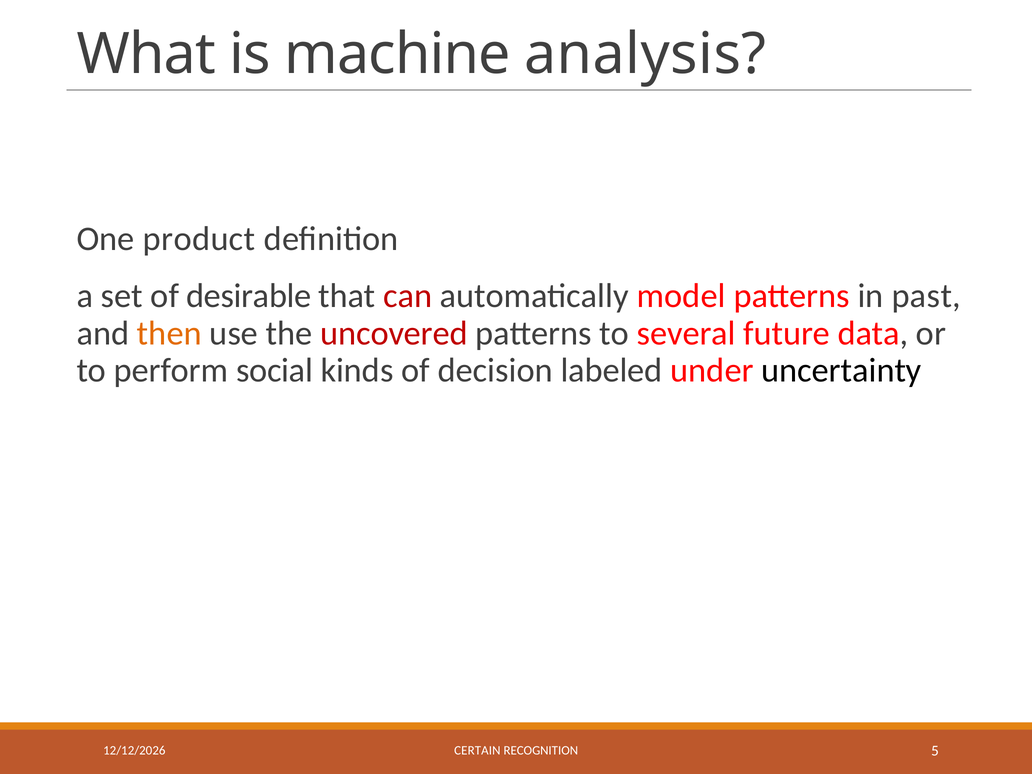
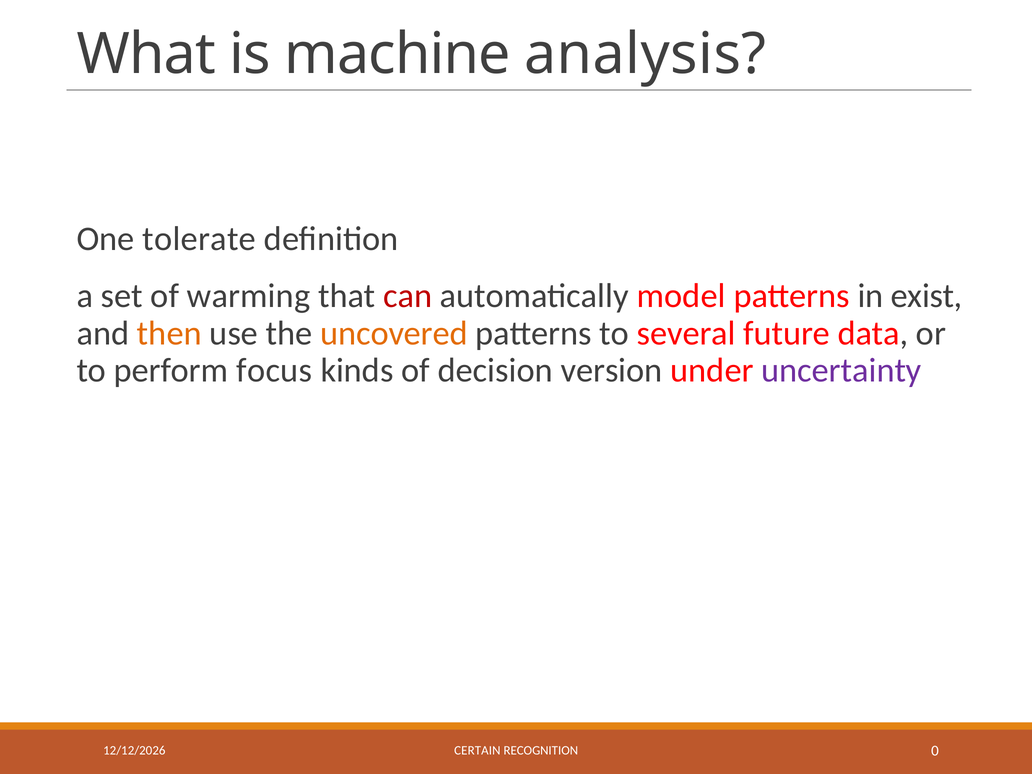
product: product -> tolerate (199, 239)
desirable: desirable -> warming (249, 296)
past: past -> exist (927, 296)
uncovered colour: red -> orange (394, 333)
social: social -> focus (274, 370)
labeled: labeled -> version (612, 370)
uncertainty colour: black -> purple (841, 370)
5: 5 -> 0 (935, 751)
